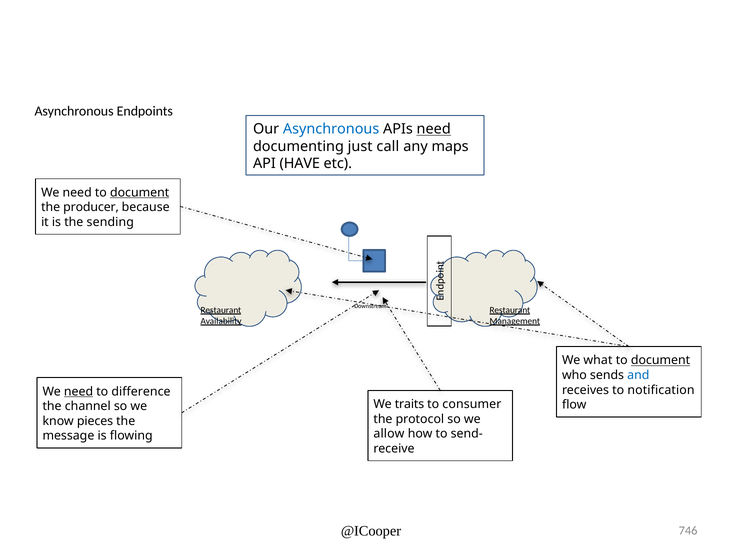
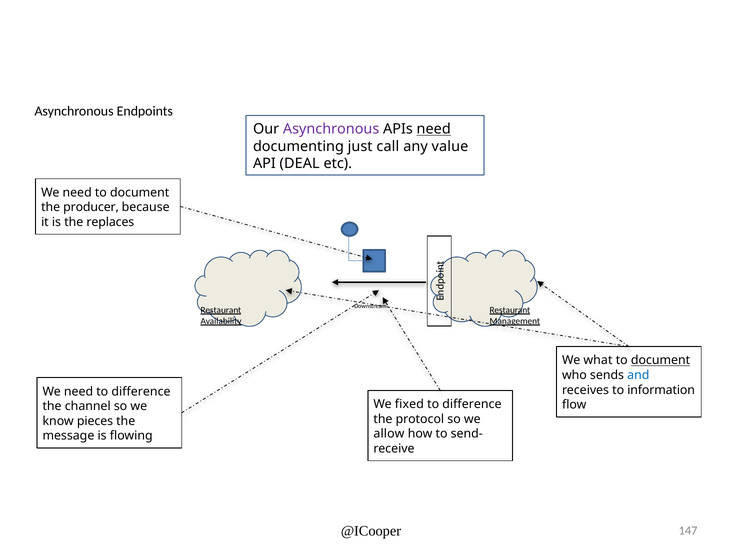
Asynchronous colour: blue -> purple (331, 129)
maps: maps -> value (450, 146)
HAVE: HAVE -> DEAL (300, 164)
document underline: present -> none (140, 193)
sending: sending -> replaces (110, 222)
notification: notification -> information (661, 390)
need underline: present -> none (79, 392)
traits: traits -> fixed (409, 405)
consumer: consumer -> difference (472, 405)
746: 746 -> 147 (688, 531)
